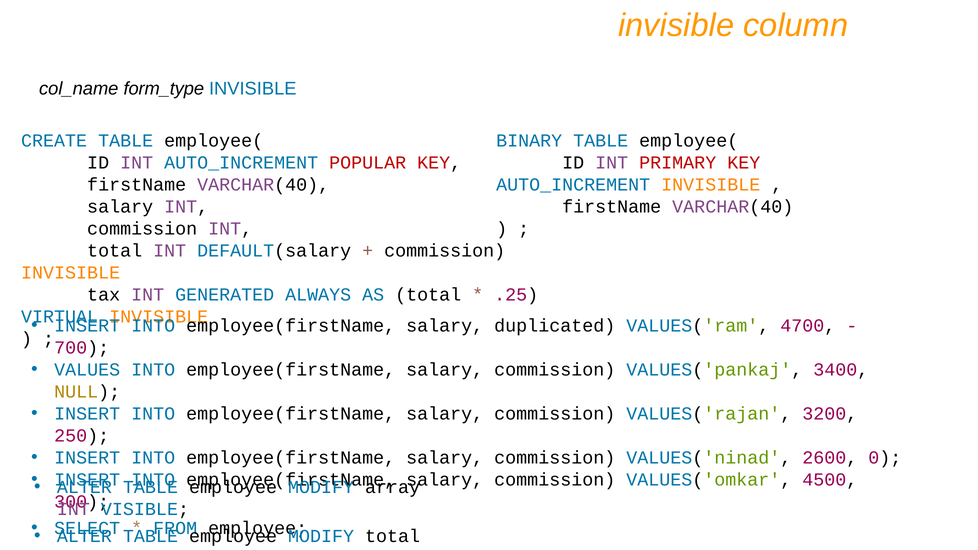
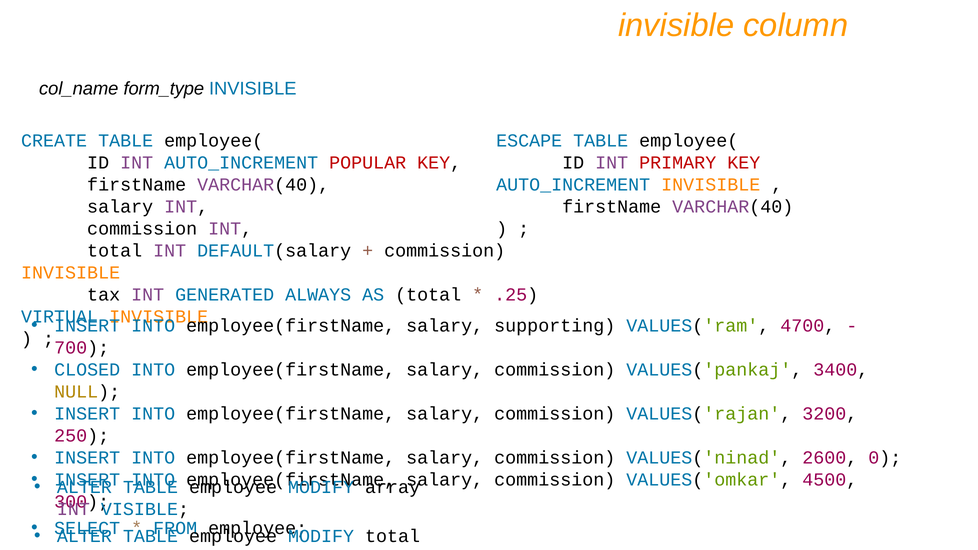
BINARY: BINARY -> ESCAPE (529, 141)
duplicated: duplicated -> supporting (555, 326)
VALUES: VALUES -> CLOSED (87, 370)
